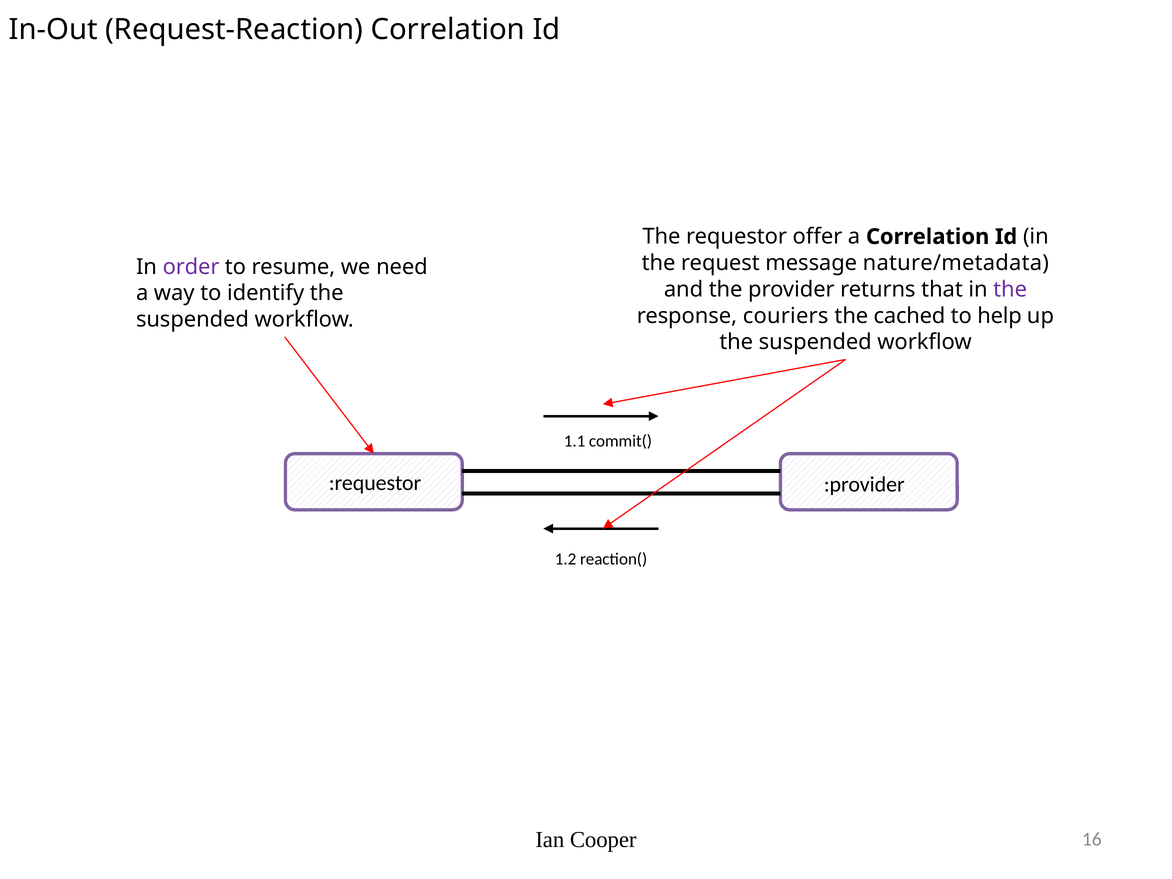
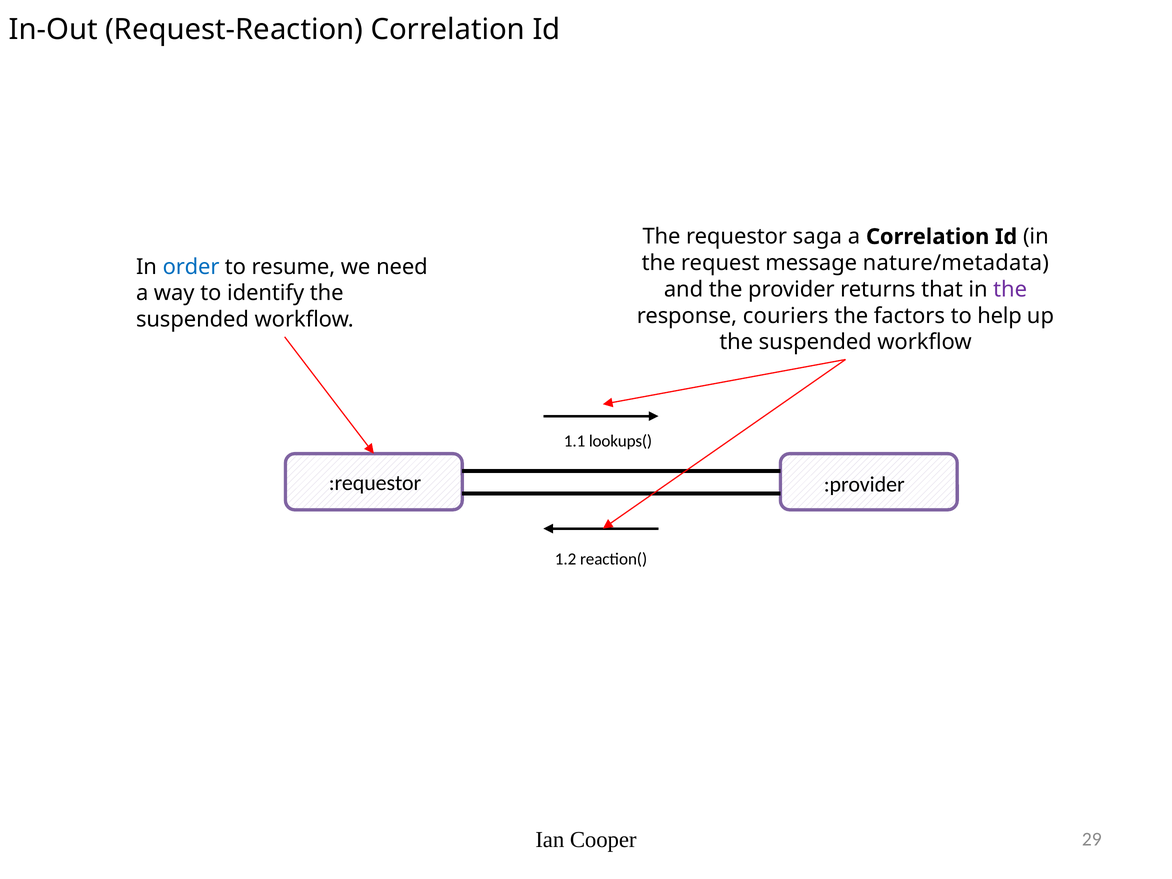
offer: offer -> saga (817, 237)
order colour: purple -> blue (191, 267)
cached: cached -> factors (909, 316)
commit(: commit( -> lookups( (621, 441)
16: 16 -> 29 (1092, 839)
